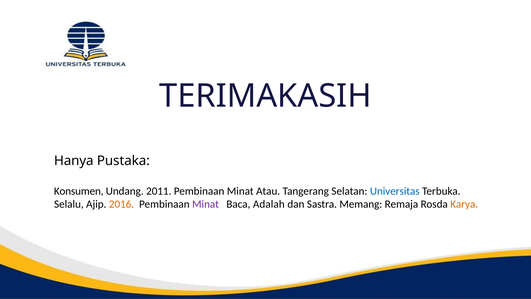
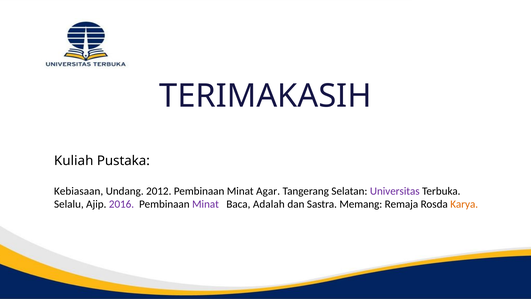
Hanya: Hanya -> Kuliah (74, 160)
Konsumen: Konsumen -> Kebiasaan (79, 191)
2011: 2011 -> 2012 (159, 191)
Atau: Atau -> Agar (268, 191)
Universitas colour: blue -> purple (395, 191)
2016 colour: orange -> purple (122, 204)
